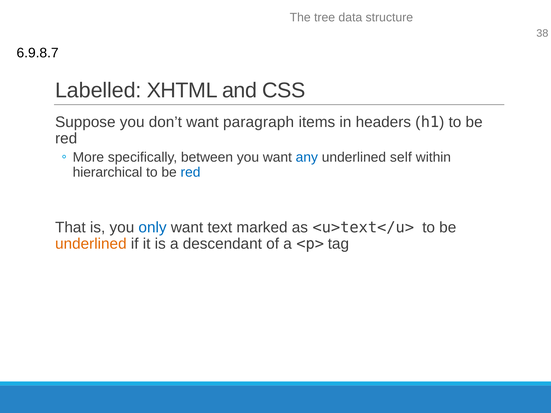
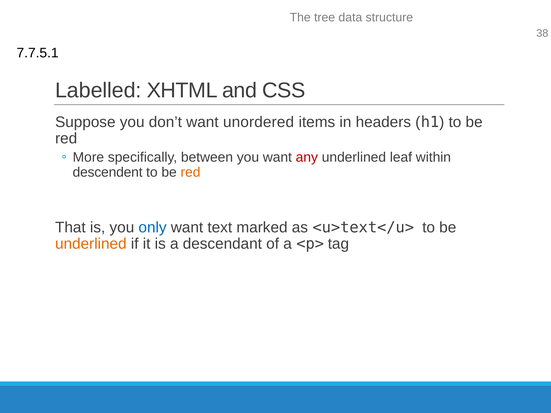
6.9.8.7: 6.9.8.7 -> 7.7.5.1 (38, 53)
paragraph: paragraph -> unordered (259, 122)
any colour: blue -> red (307, 157)
self: self -> leaf (401, 157)
hierarchical: hierarchical -> descendent (108, 172)
red colour: blue -> orange (191, 172)
